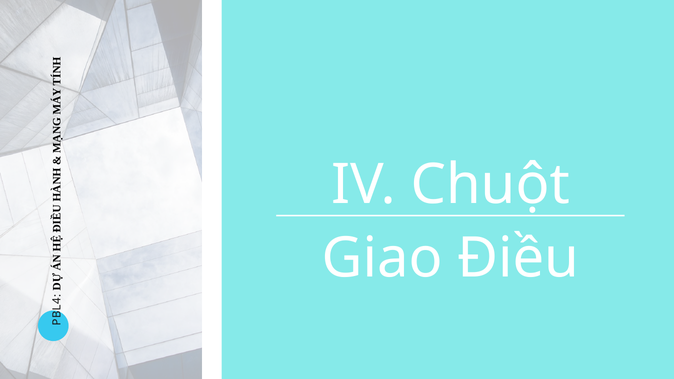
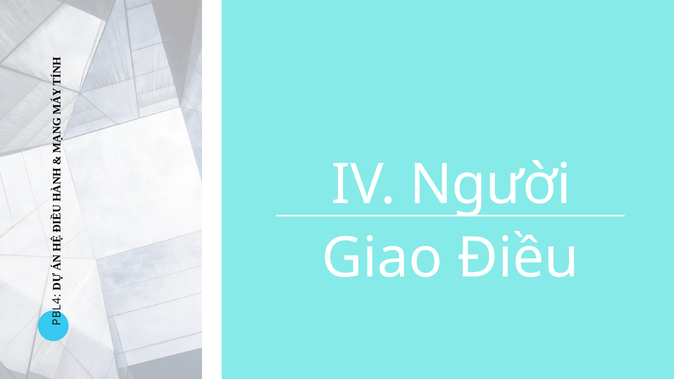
Chuột: Chuột -> Người (490, 185)
